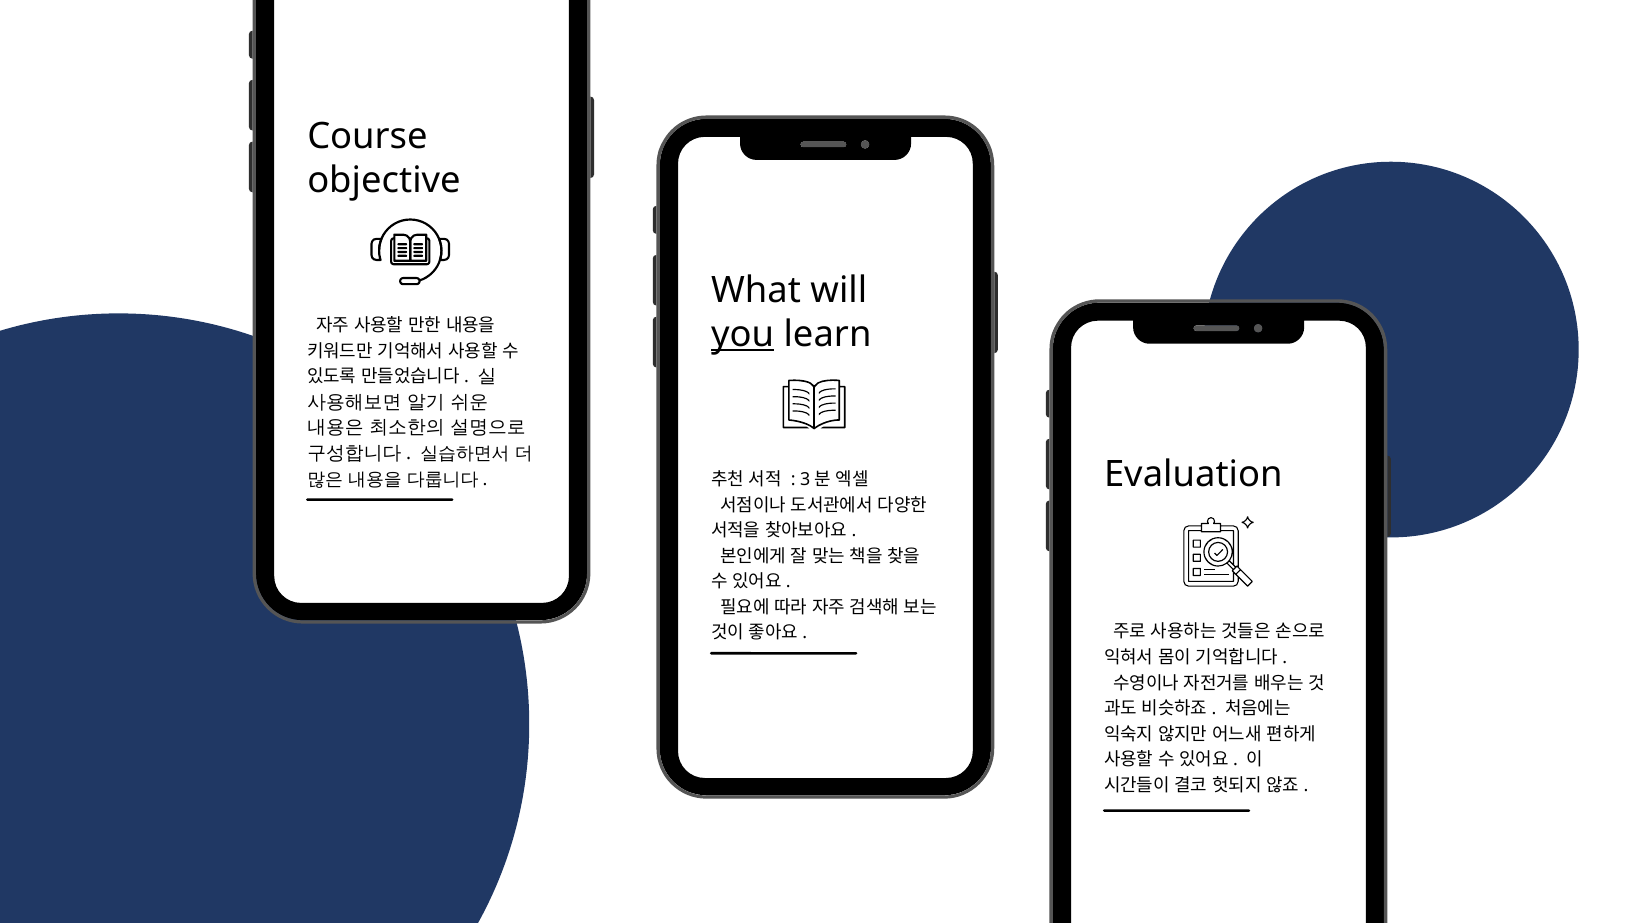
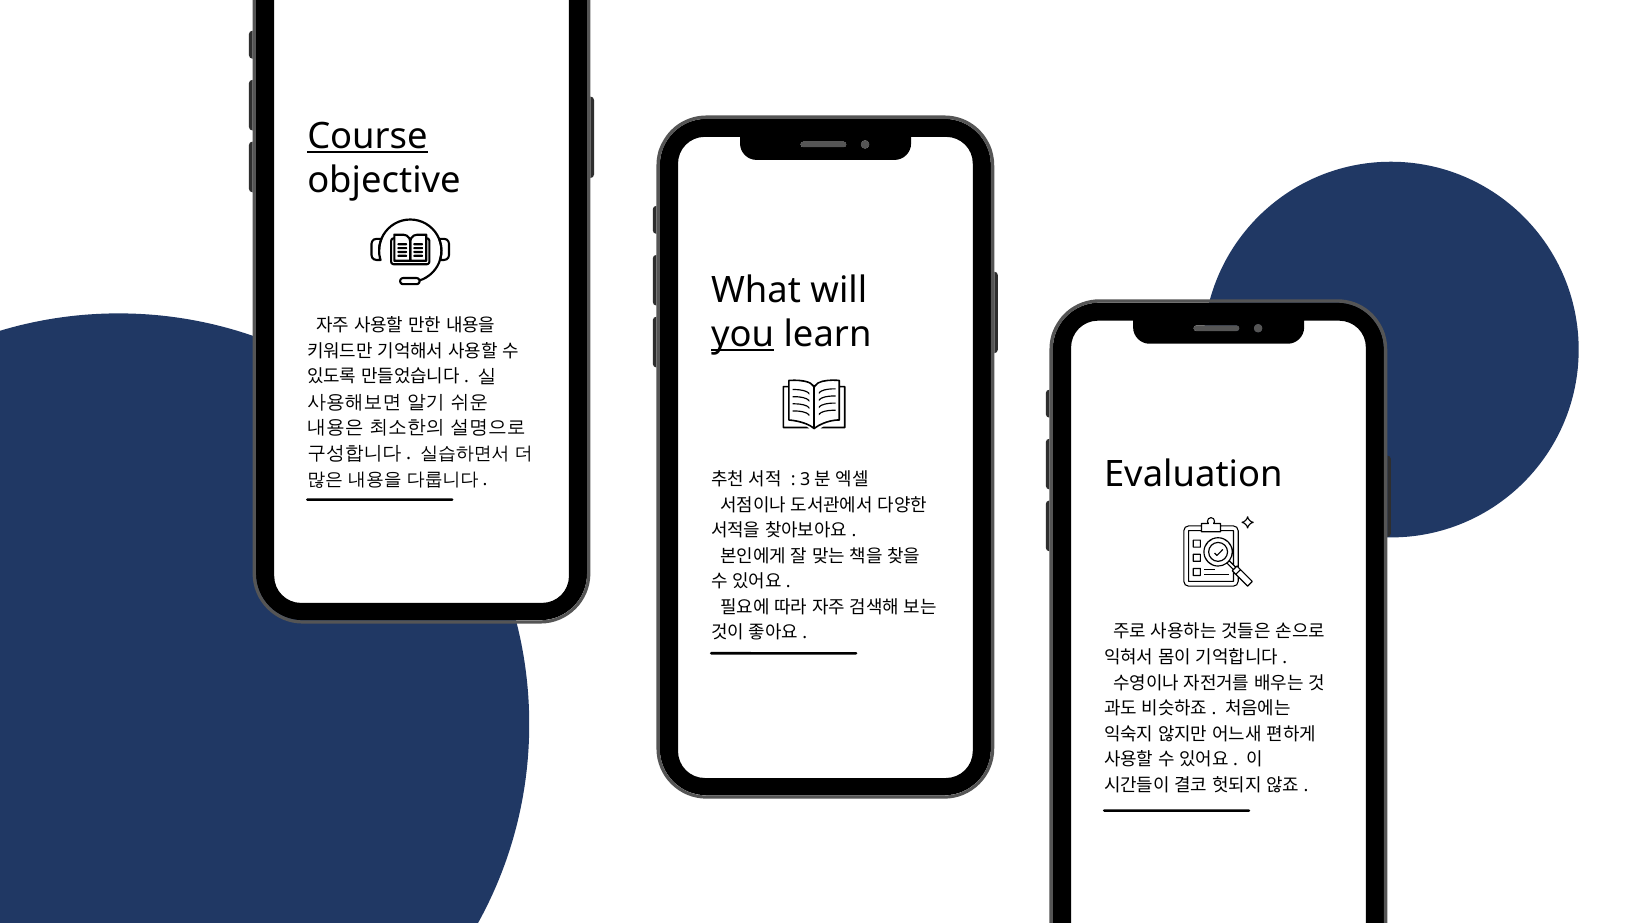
Course underline: none -> present (367, 136)
